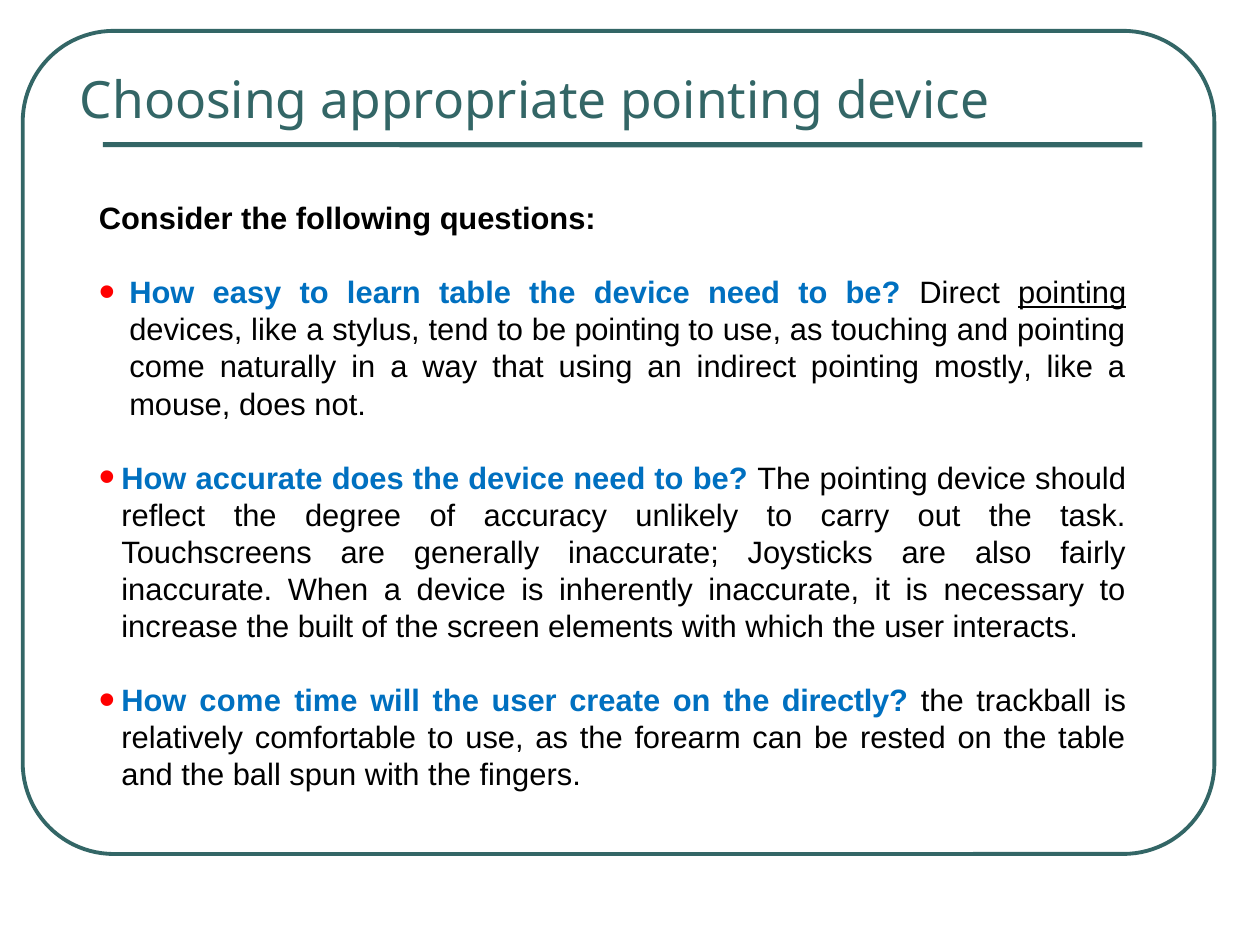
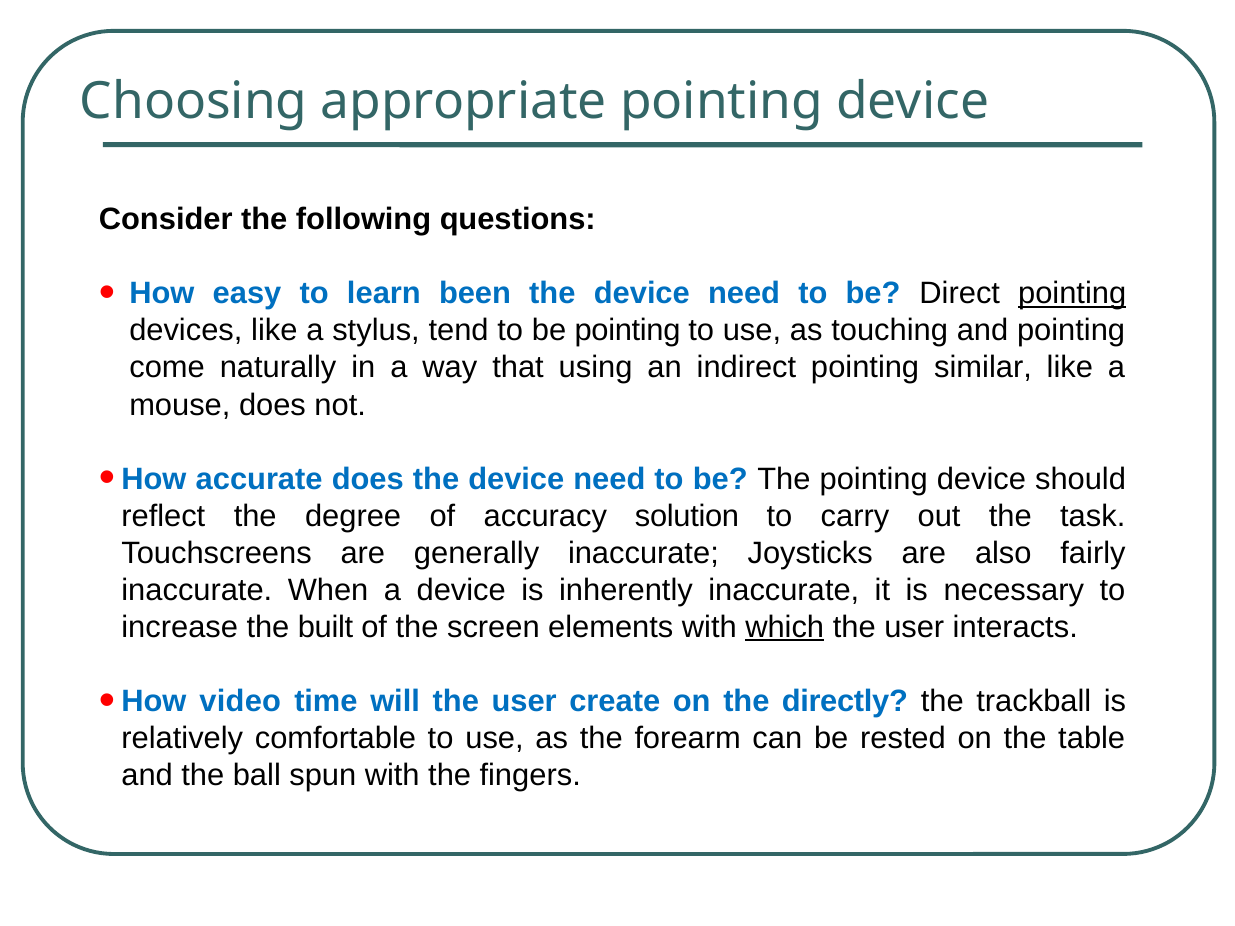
learn table: table -> been (475, 294)
mostly: mostly -> similar (983, 368)
unlikely: unlikely -> solution (687, 516)
which underline: none -> present (785, 627)
How come: come -> video (240, 701)
